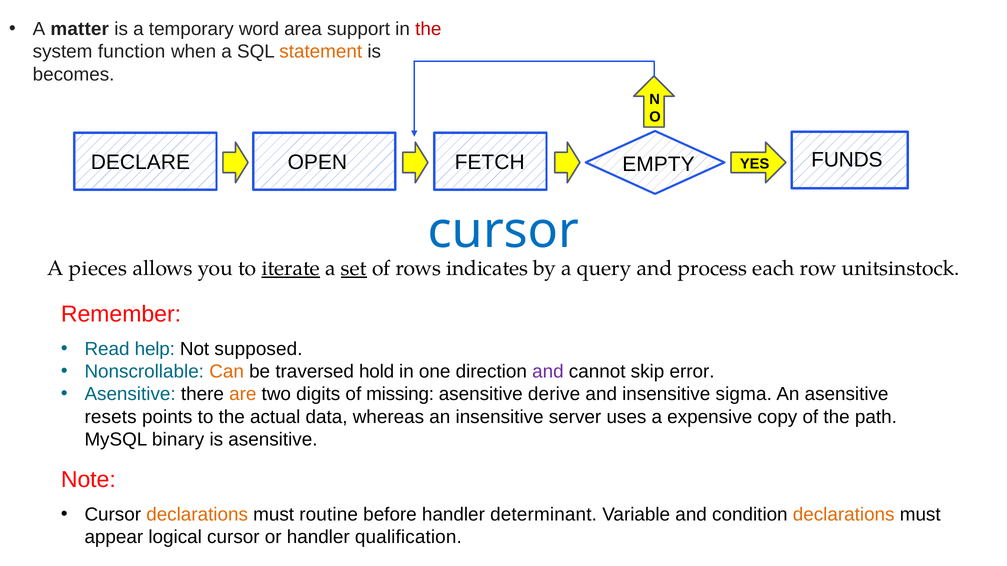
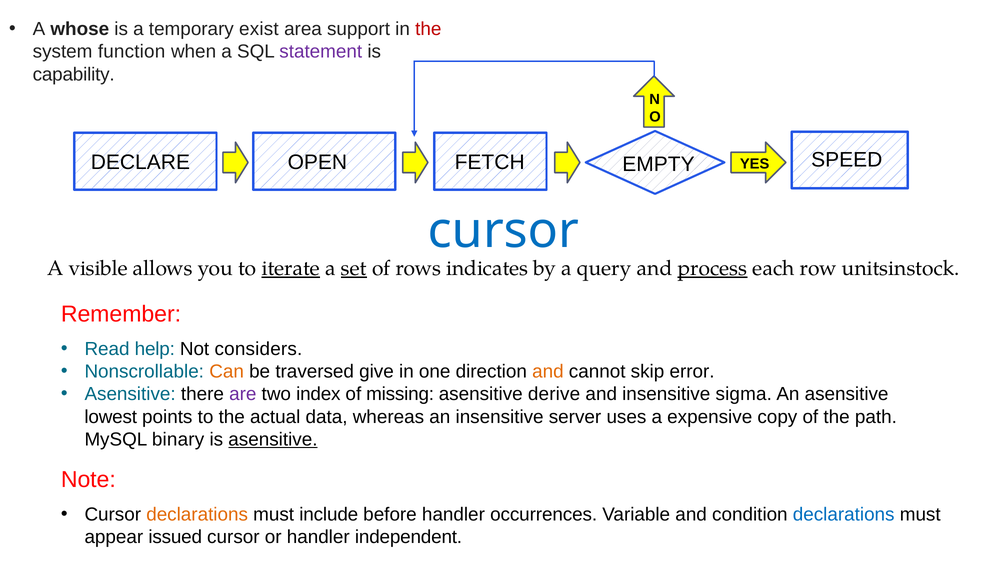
matter: matter -> whose (80, 29)
word: word -> exist (259, 29)
statement colour: orange -> purple (321, 52)
becomes: becomes -> capability (74, 74)
FUNDS: FUNDS -> SPEED (847, 160)
pieces: pieces -> visible (98, 268)
process underline: none -> present (712, 268)
supposed: supposed -> considers (258, 349)
hold: hold -> give (376, 372)
and colour: purple -> orange (548, 372)
are colour: orange -> purple (243, 395)
digits: digits -> index (318, 395)
resets: resets -> lowest (111, 417)
asensitive underline: none -> present (273, 440)
routine: routine -> include (329, 515)
determinant: determinant -> occurrences (544, 515)
declarations colour: orange -> blue (844, 515)
logical: logical -> issued (175, 538)
qualification: qualification -> independent (409, 538)
